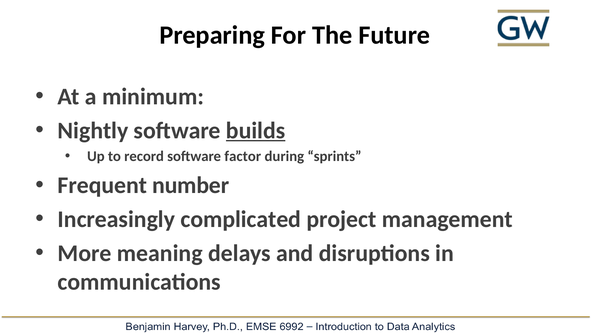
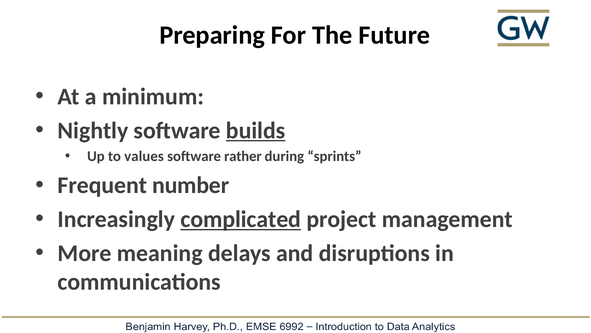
record: record -> values (144, 156)
factor: factor -> rather (243, 156)
complicated underline: none -> present (241, 219)
